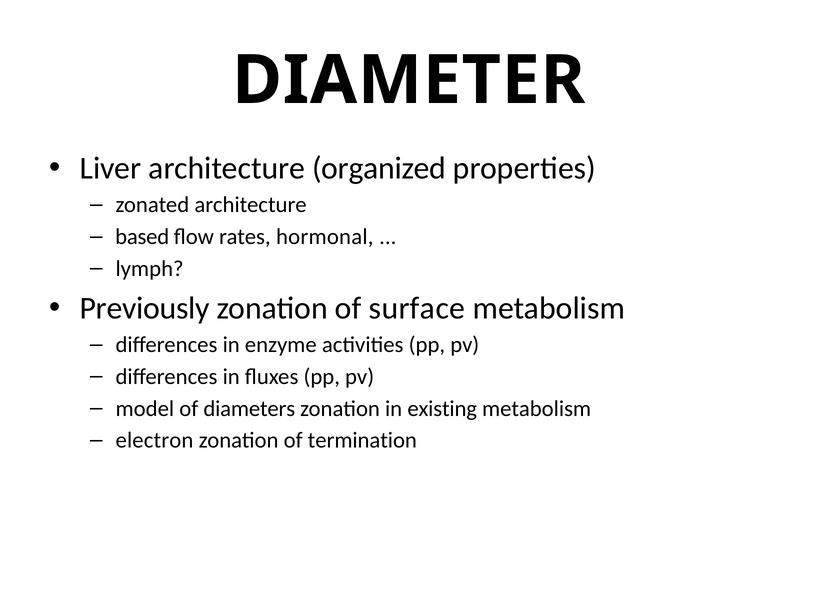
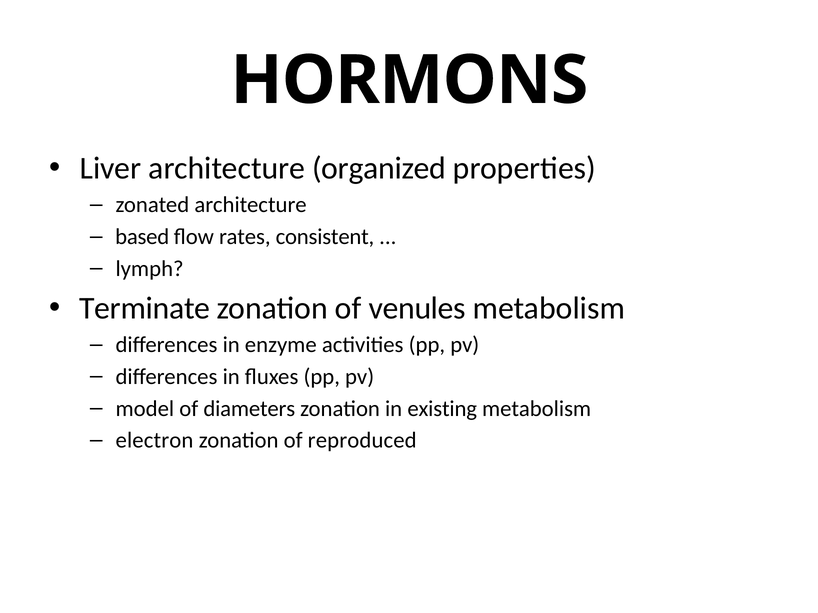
DIAMETER: DIAMETER -> HORMONS (409, 80)
hormonal: hormonal -> consistent (325, 237)
Previously: Previously -> Terminate (145, 309)
surface: surface -> venules (417, 309)
termination: termination -> reproduced (362, 441)
